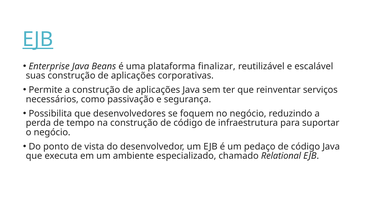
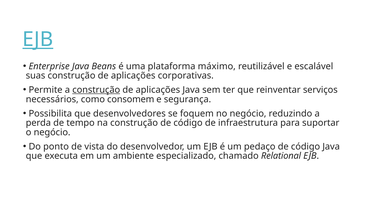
finalizar: finalizar -> máximo (217, 66)
construção underline: none -> present (96, 90)
passivação: passivação -> consomem (131, 99)
